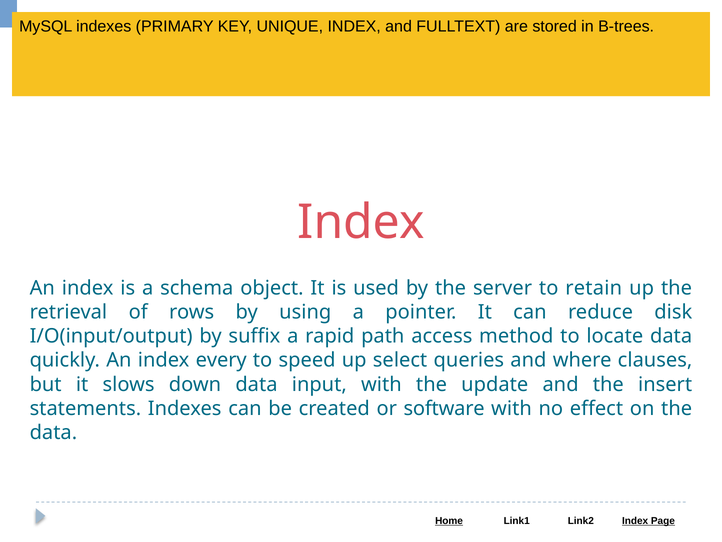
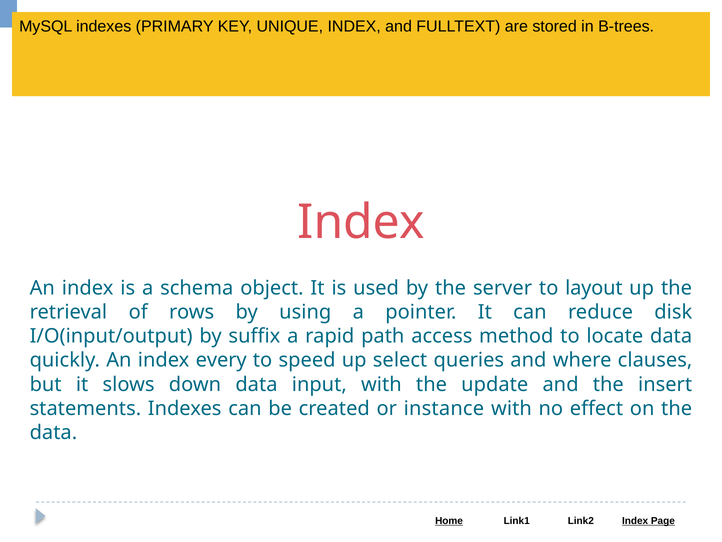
retain: retain -> layout (594, 288)
software: software -> instance (444, 408)
